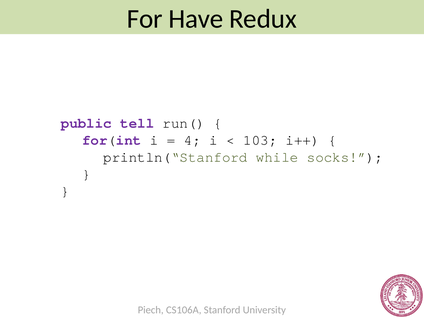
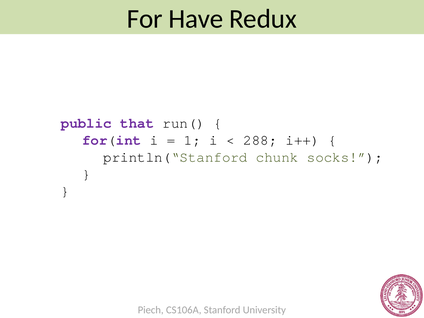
tell: tell -> that (137, 123)
4: 4 -> 1 (192, 140)
103: 103 -> 288 (260, 140)
while: while -> chunk (277, 157)
